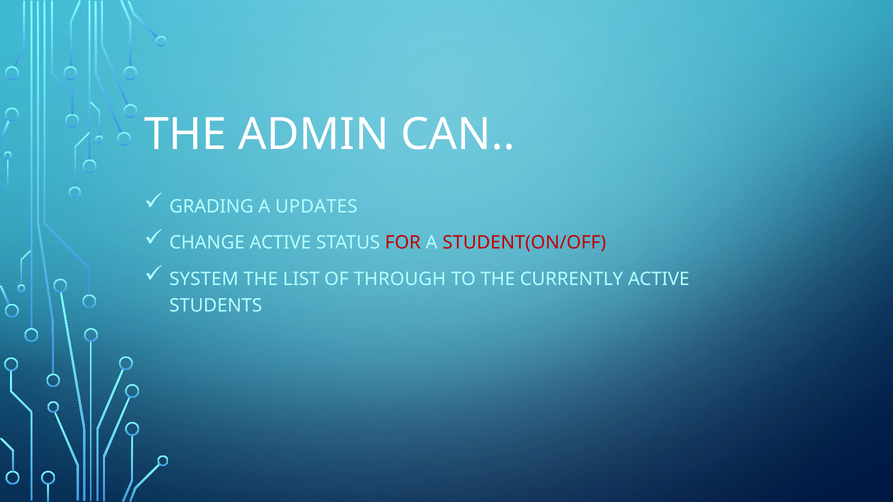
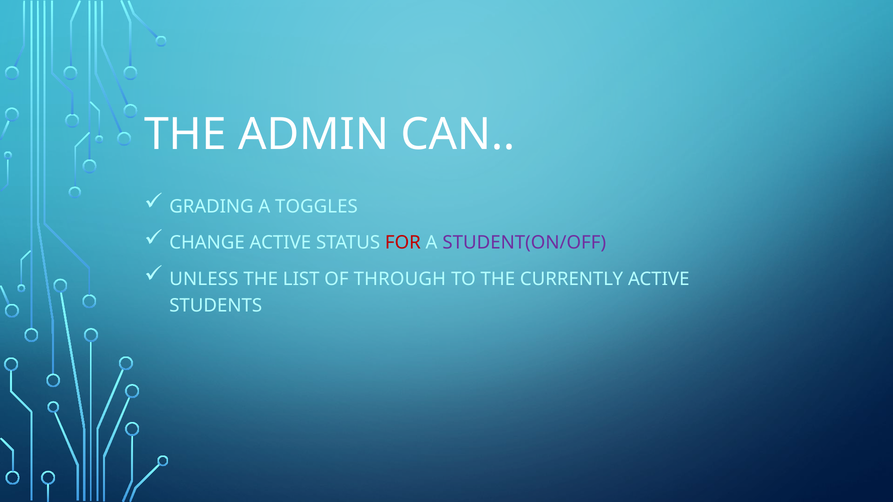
UPDATES: UPDATES -> TOGGLES (316, 207)
STUDENT(ON/OFF colour: red -> purple (524, 243)
SYSTEM: SYSTEM -> UNLESS (204, 279)
